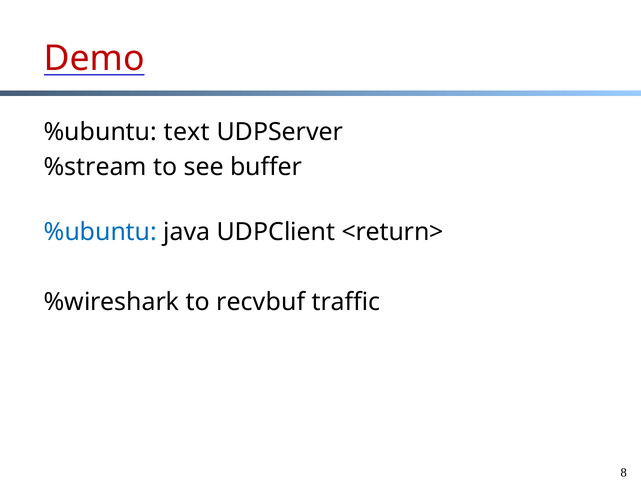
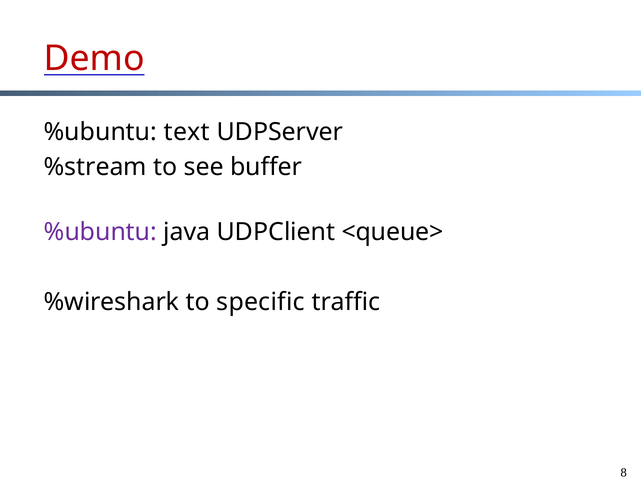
%ubuntu colour: blue -> purple (100, 232)
<return>: <return> -> <queue> (393, 232)
recvbuf: recvbuf -> specific (261, 302)
